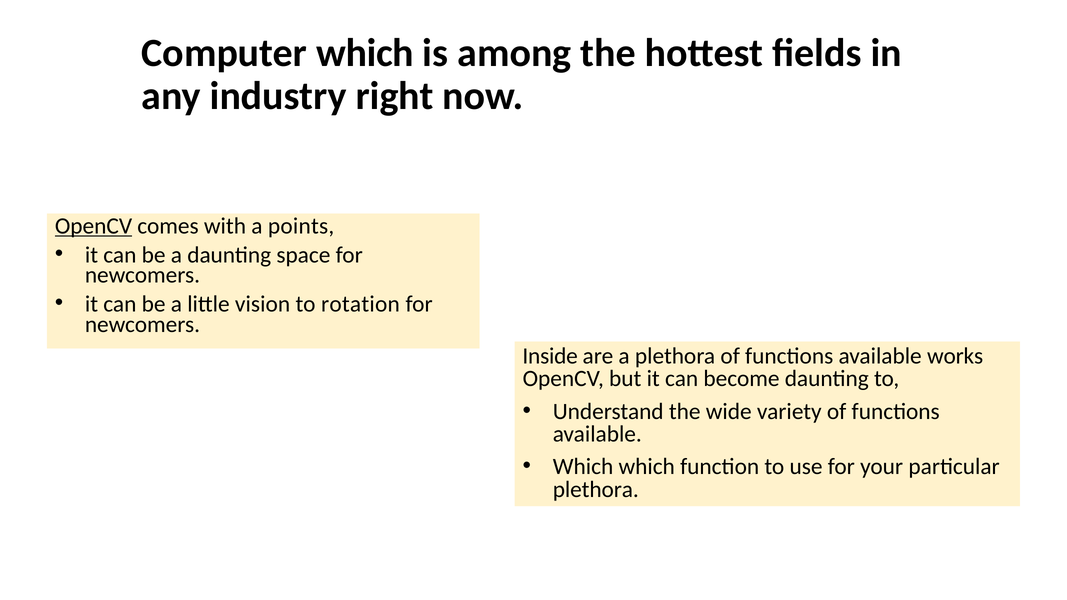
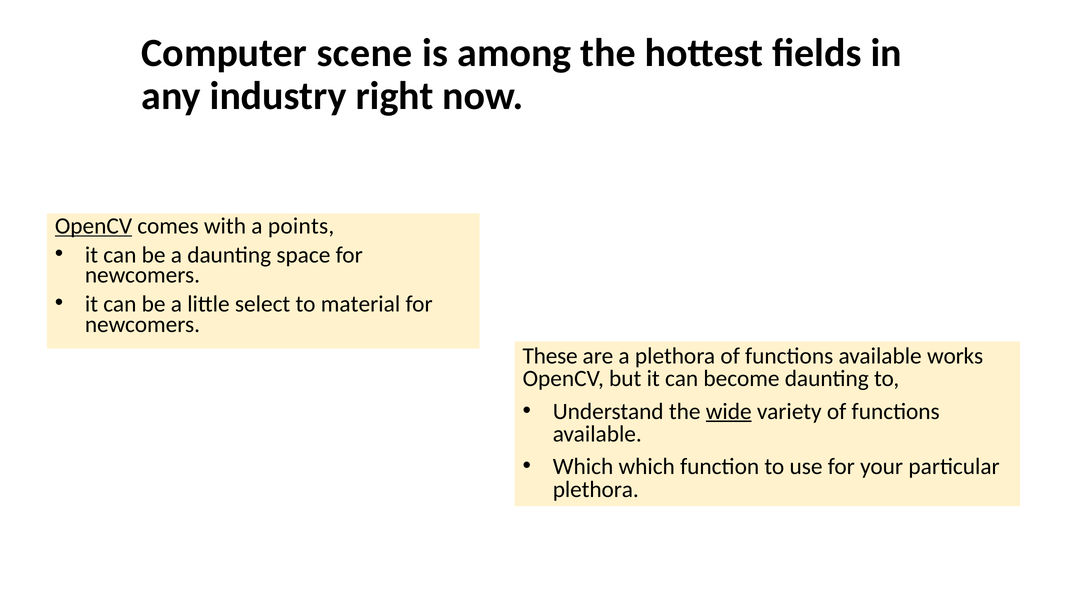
Computer which: which -> scene (365, 53)
vision: vision -> select (263, 304)
rotation: rotation -> material (361, 304)
Inside: Inside -> These (550, 356)
wide underline: none -> present (729, 411)
